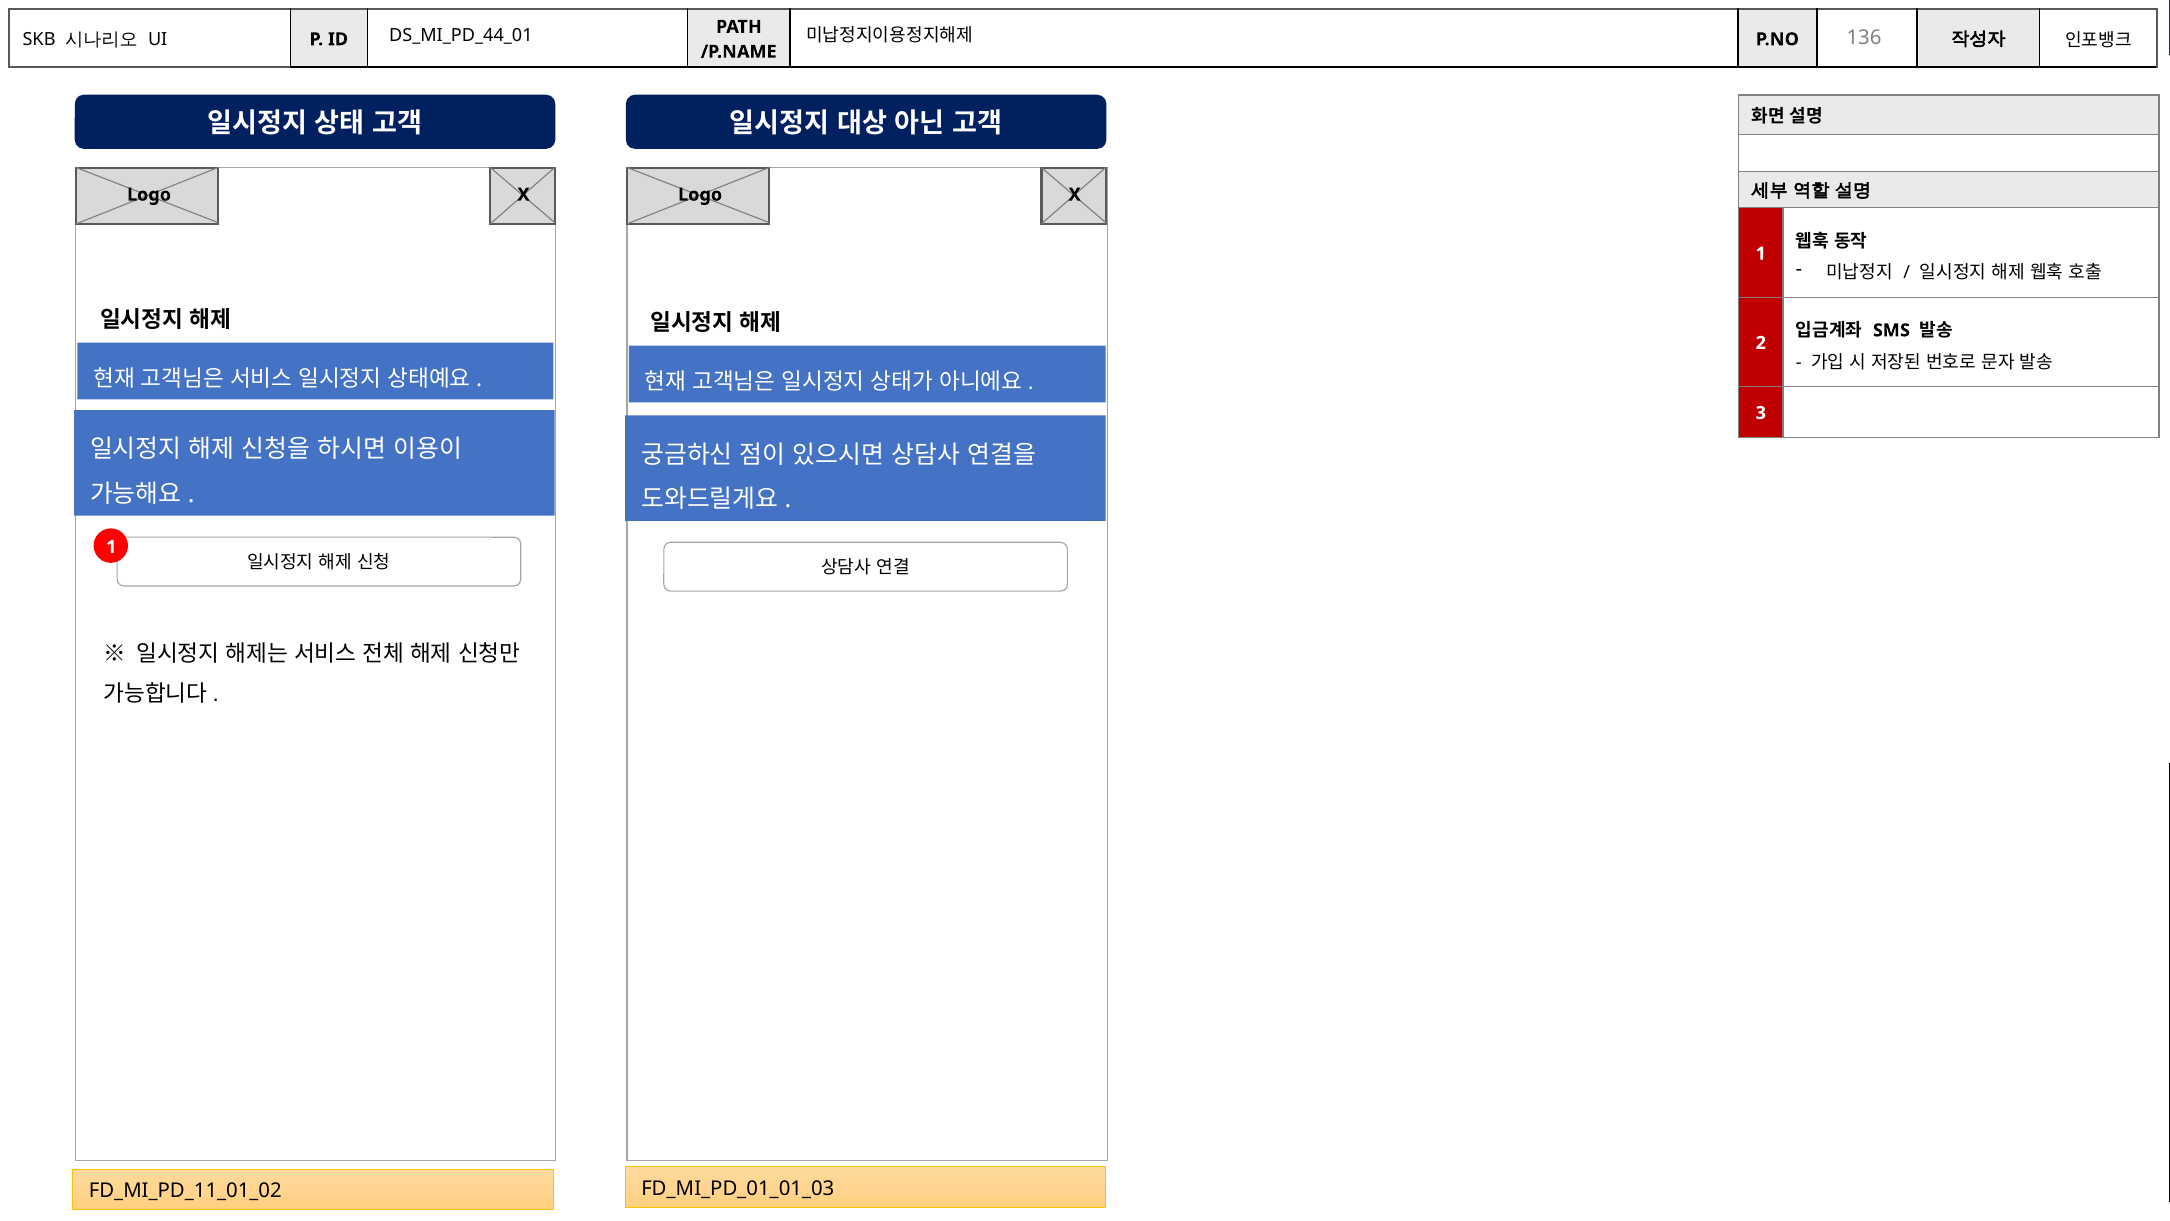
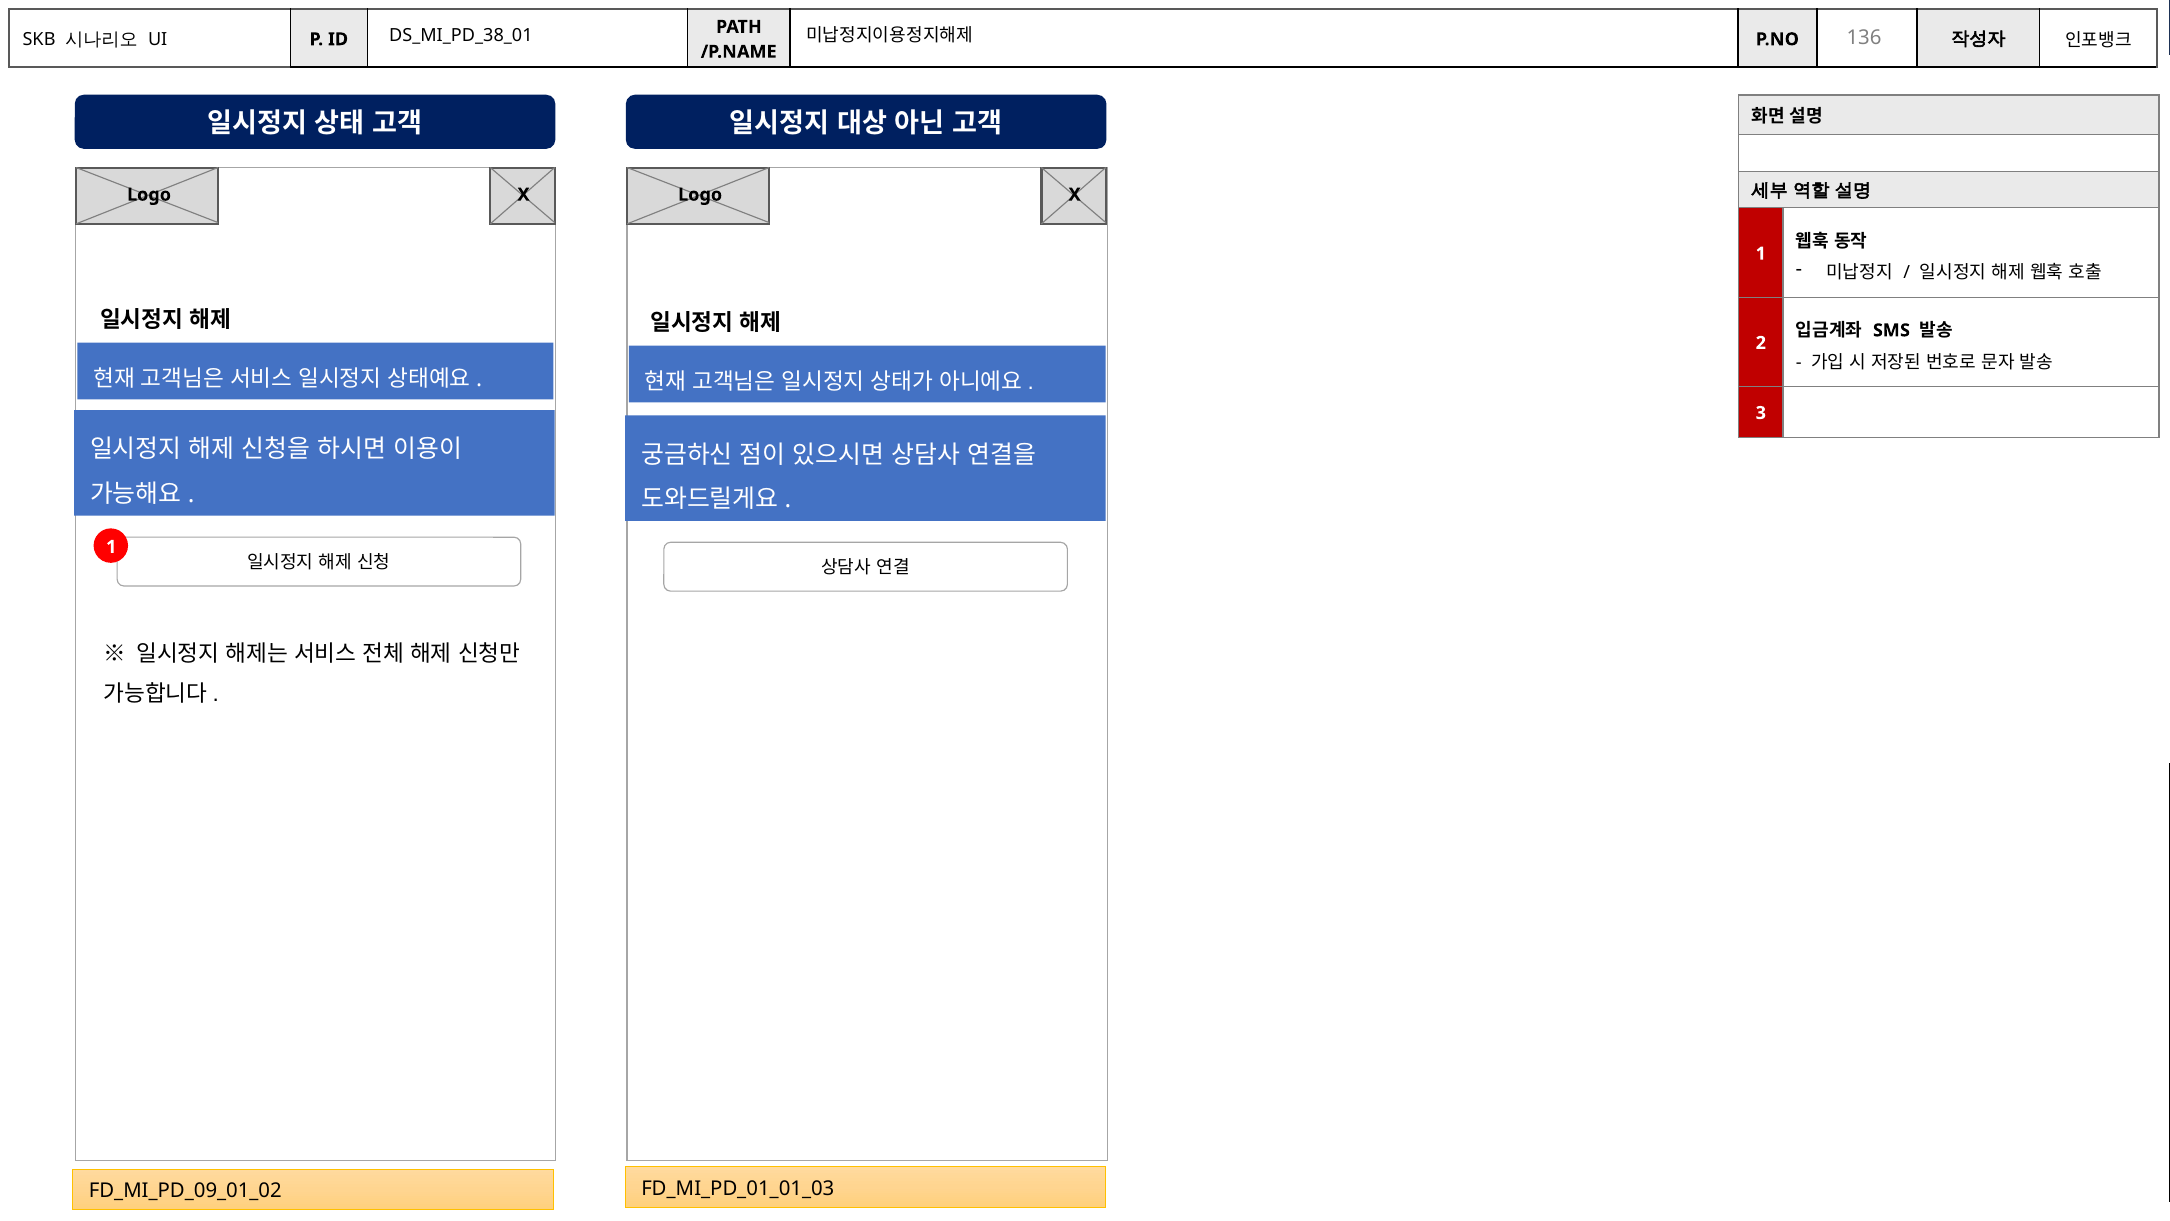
DS_MI_PD_44_01: DS_MI_PD_44_01 -> DS_MI_PD_38_01 (461, 36)
FD_MI_PD_11_01_02: FD_MI_PD_11_01_02 -> FD_MI_PD_09_01_02 (185, 1191)
